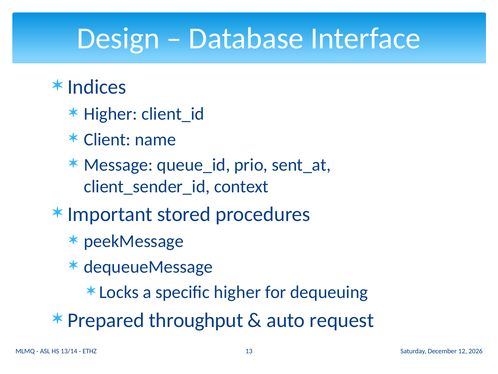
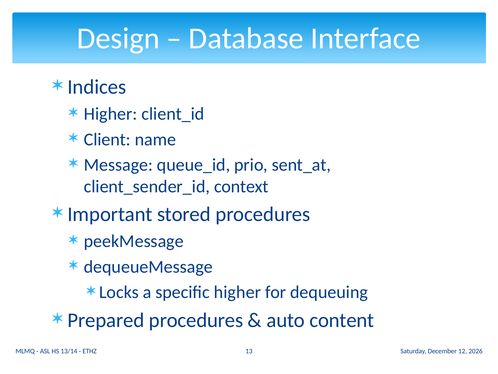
Prepared throughput: throughput -> procedures (196, 320)
request: request -> content (342, 320)
